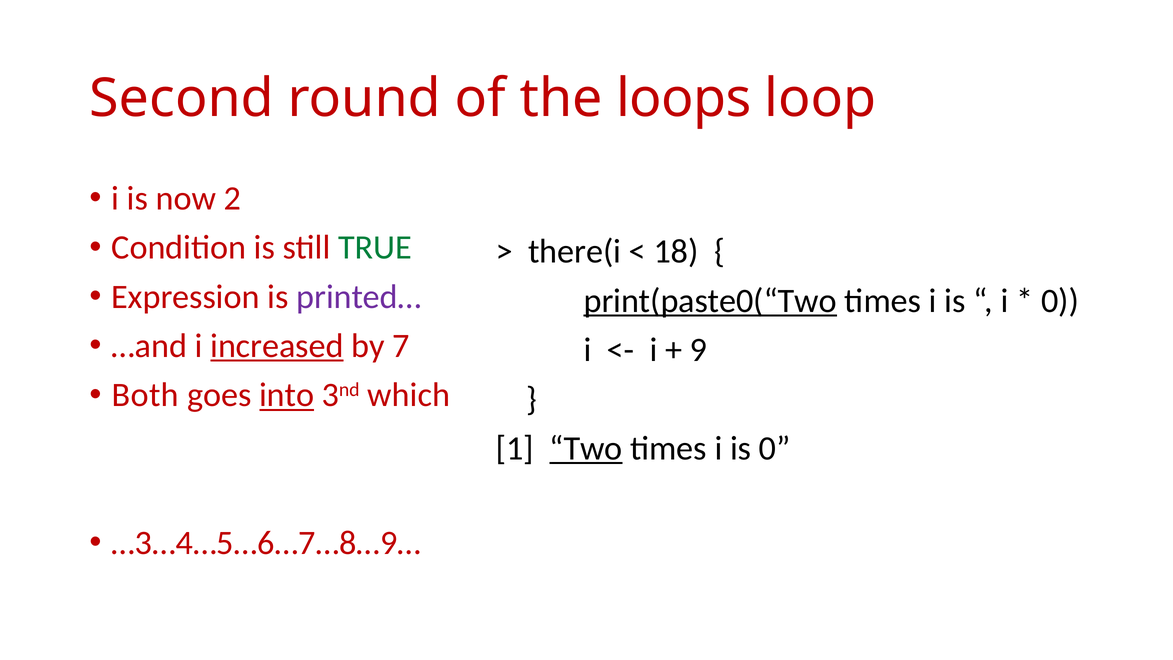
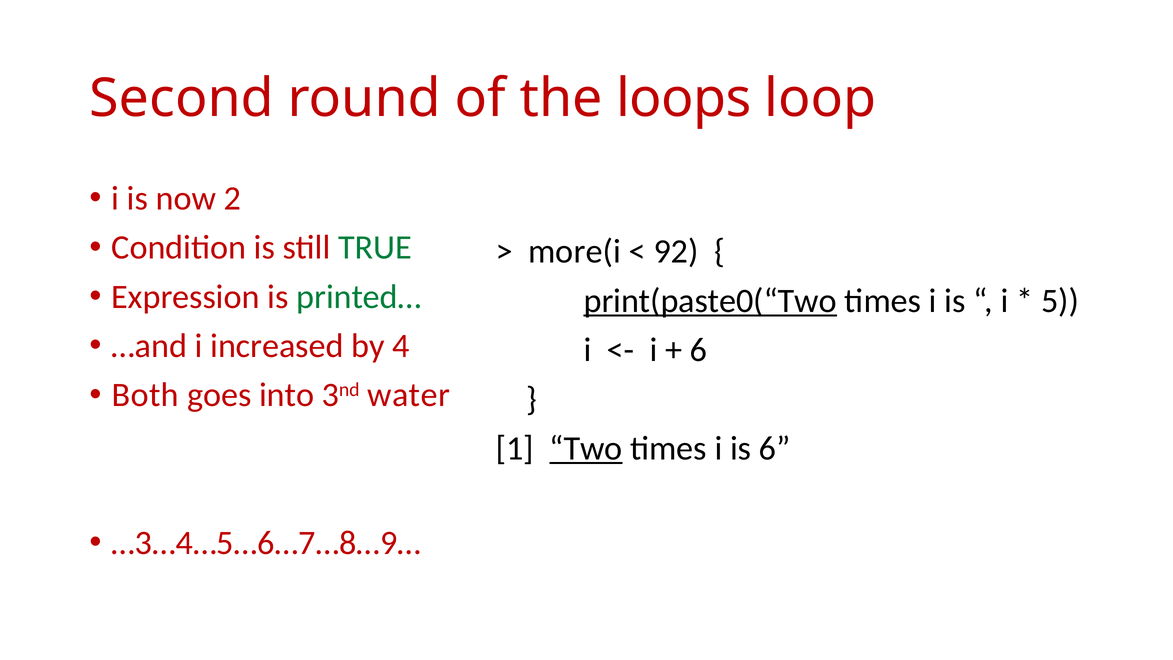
there(i: there(i -> more(i (575, 252)
18: 18 -> 92 (676, 252)
printed… colour: purple -> green (359, 297)
0: 0 -> 5 (1060, 301)
increased underline: present -> none (277, 346)
7: 7 -> 4 (401, 346)
9: 9 -> 6 (699, 350)
into underline: present -> none (287, 395)
which: which -> water (409, 395)
is 0: 0 -> 6 (775, 448)
